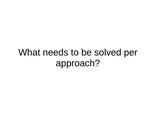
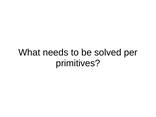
approach: approach -> primitives (78, 63)
